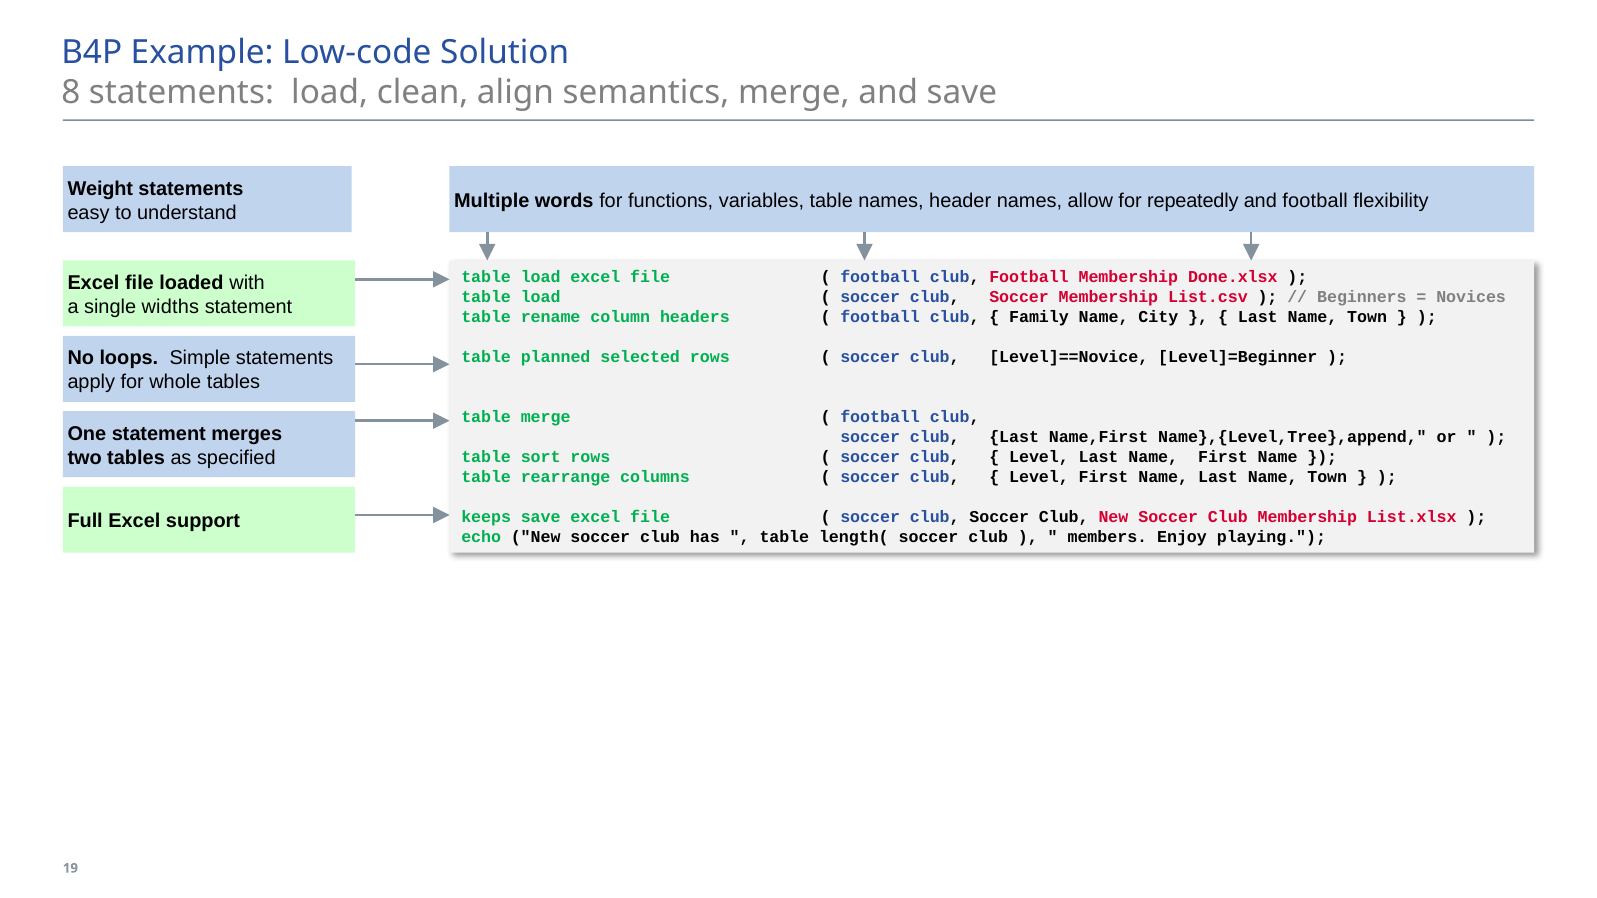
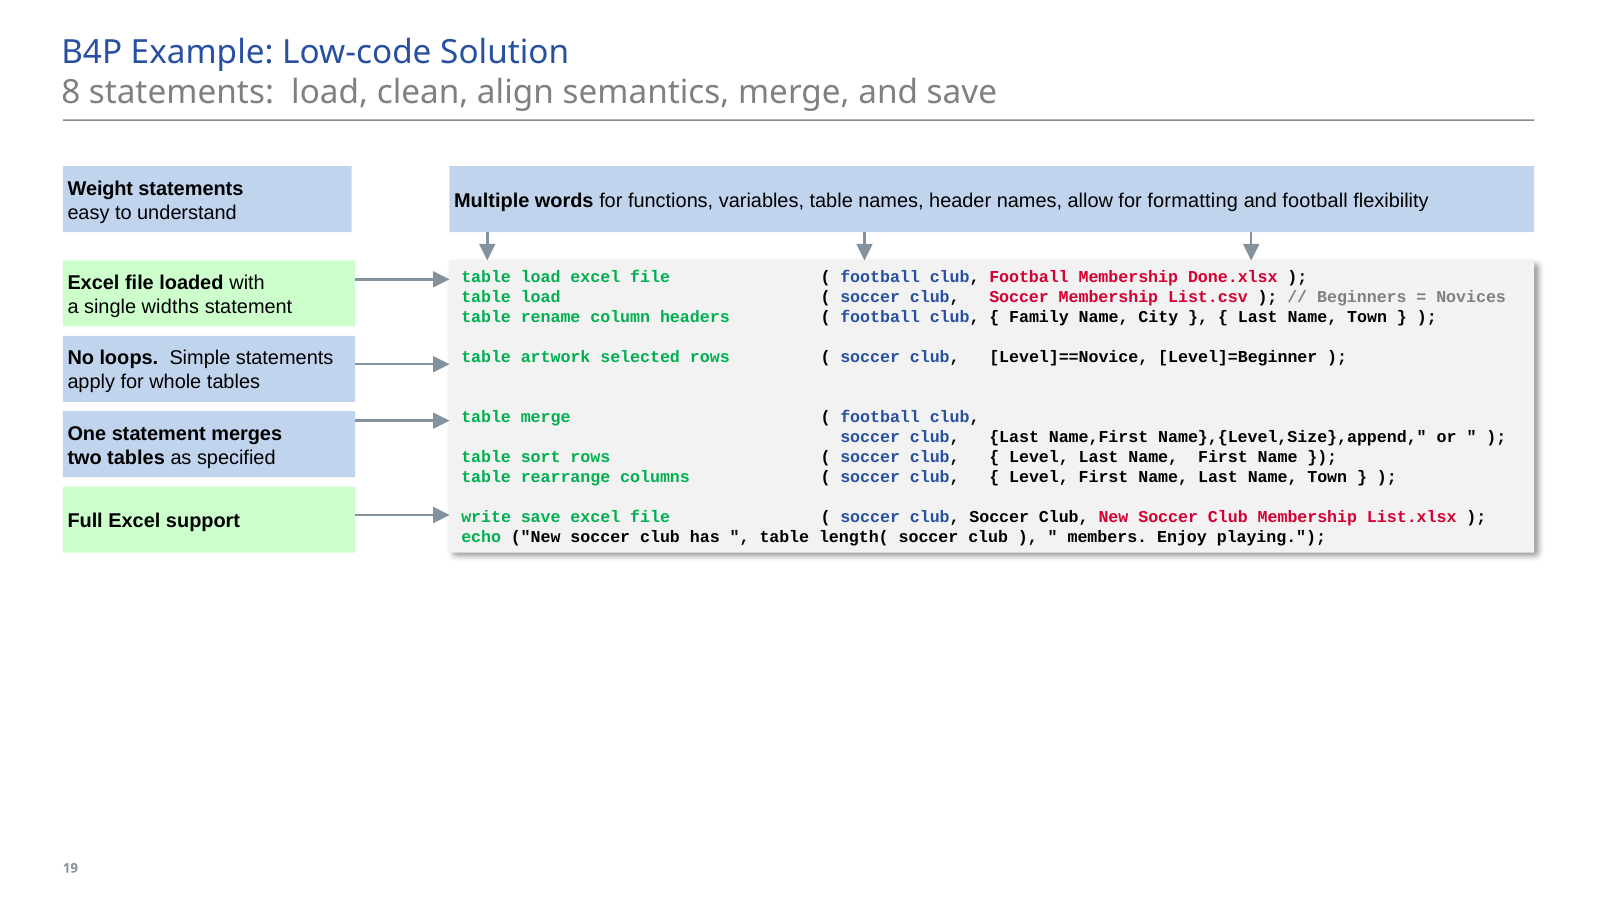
repeatedly: repeatedly -> formatting (1193, 201)
planned: planned -> artwork (556, 358)
Name},{Level,Tree},append: Name},{Level,Tree},append -> Name},{Level,Size},append (1292, 437)
keeps: keeps -> write (486, 517)
